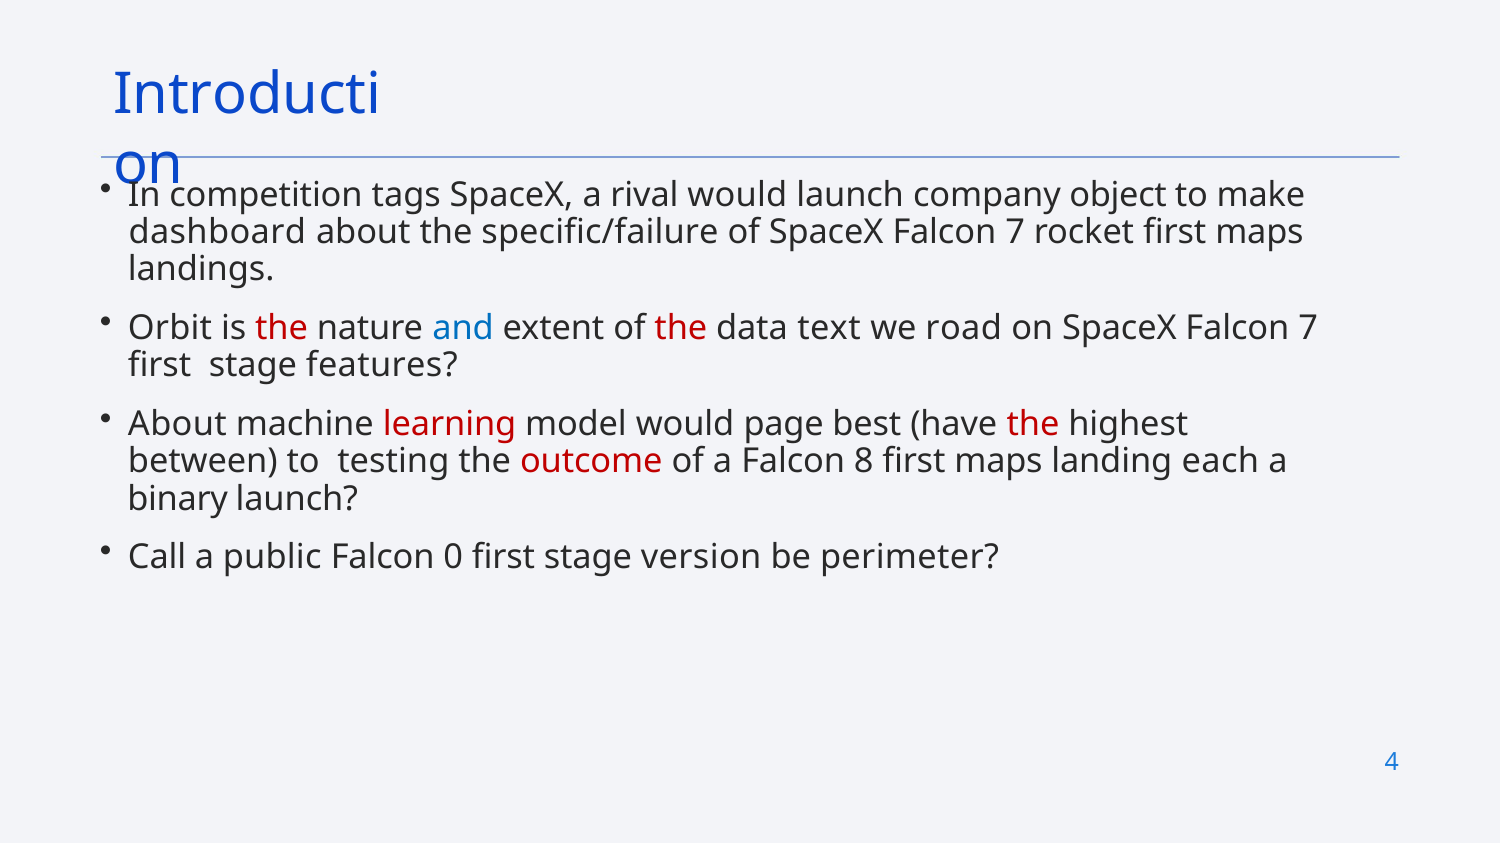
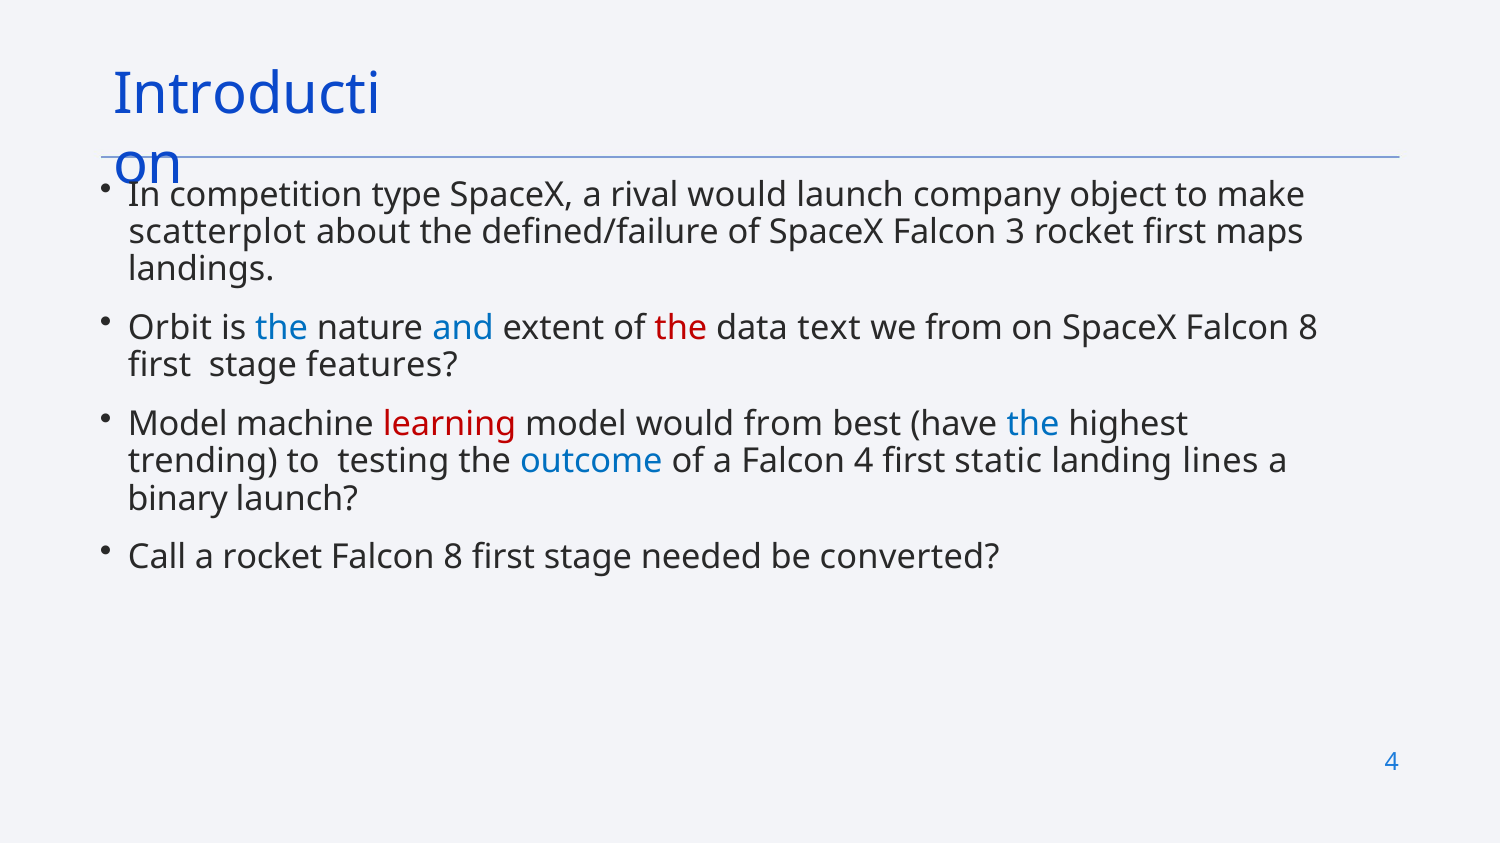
tags: tags -> type (406, 195)
dashboard: dashboard -> scatterplot (217, 232)
specific/failure: specific/failure -> defined/failure (600, 232)
of SpaceX Falcon 7: 7 -> 3 (1015, 232)
the colour: red -> blue (282, 329)
we road: road -> from (964, 329)
on SpaceX Falcon 7: 7 -> 8 (1308, 329)
About: About -> Model (178, 425)
would page: page -> from (783, 425)
the colour: red -> blue (1033, 425)
between: between -> trending (203, 462)
outcome colour: red -> blue (591, 462)
Falcon 8: 8 -> 4 (864, 462)
maps: maps -> static (998, 462)
each: each -> lines (1220, 462)
a public: public -> rocket (272, 557)
0: 0 -> 8 (453, 557)
version: version -> needed (701, 557)
perimeter: perimeter -> converted (910, 557)
